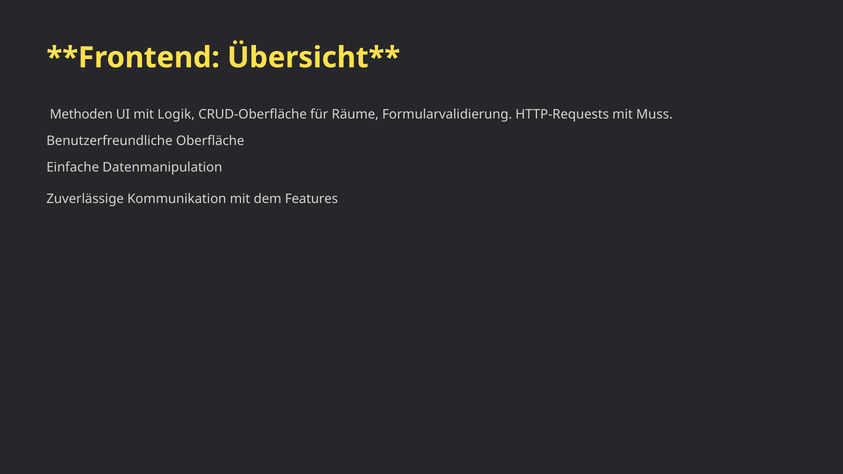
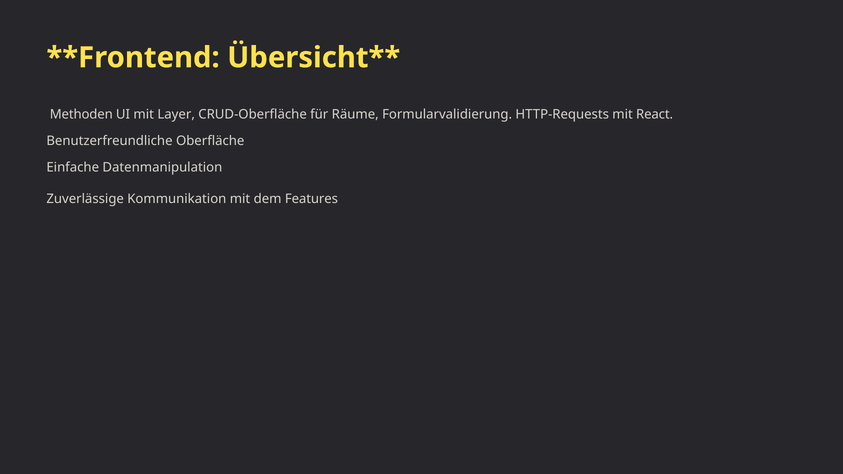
Logik: Logik -> Layer (176, 114)
Muss: Muss -> React (655, 114)
